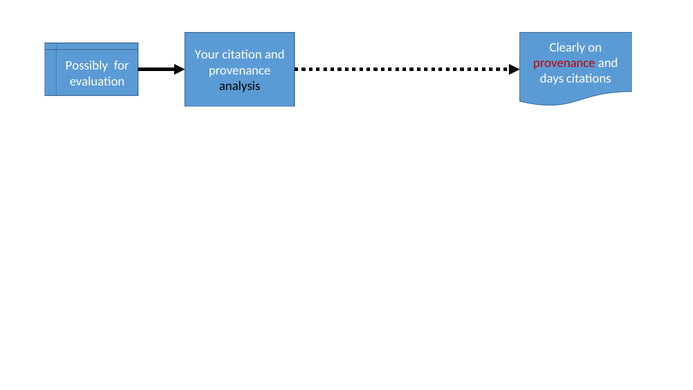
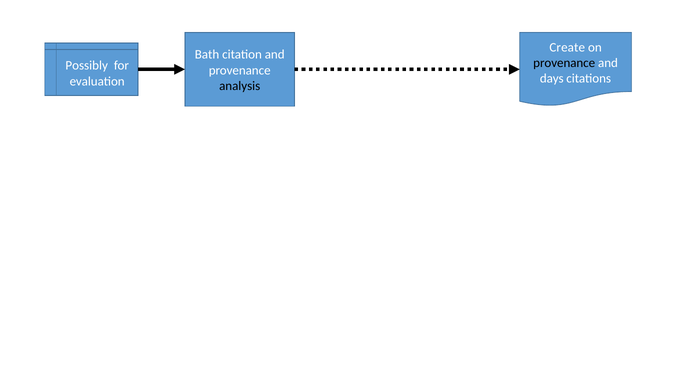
Clearly: Clearly -> Create (567, 47)
Your: Your -> Bath (207, 55)
provenance colour: red -> black (564, 63)
